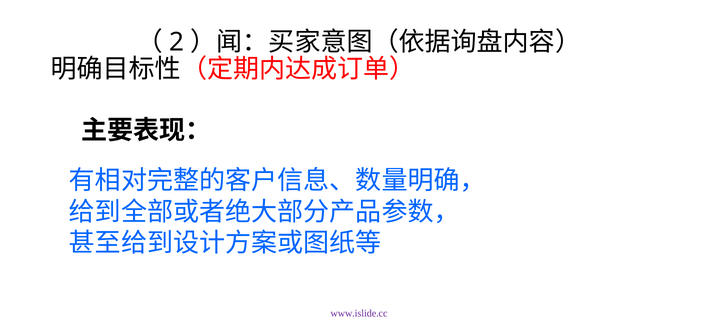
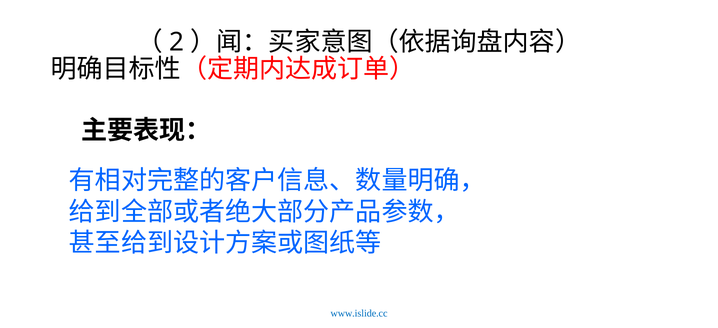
www.islide.cc colour: purple -> blue (359, 314)
